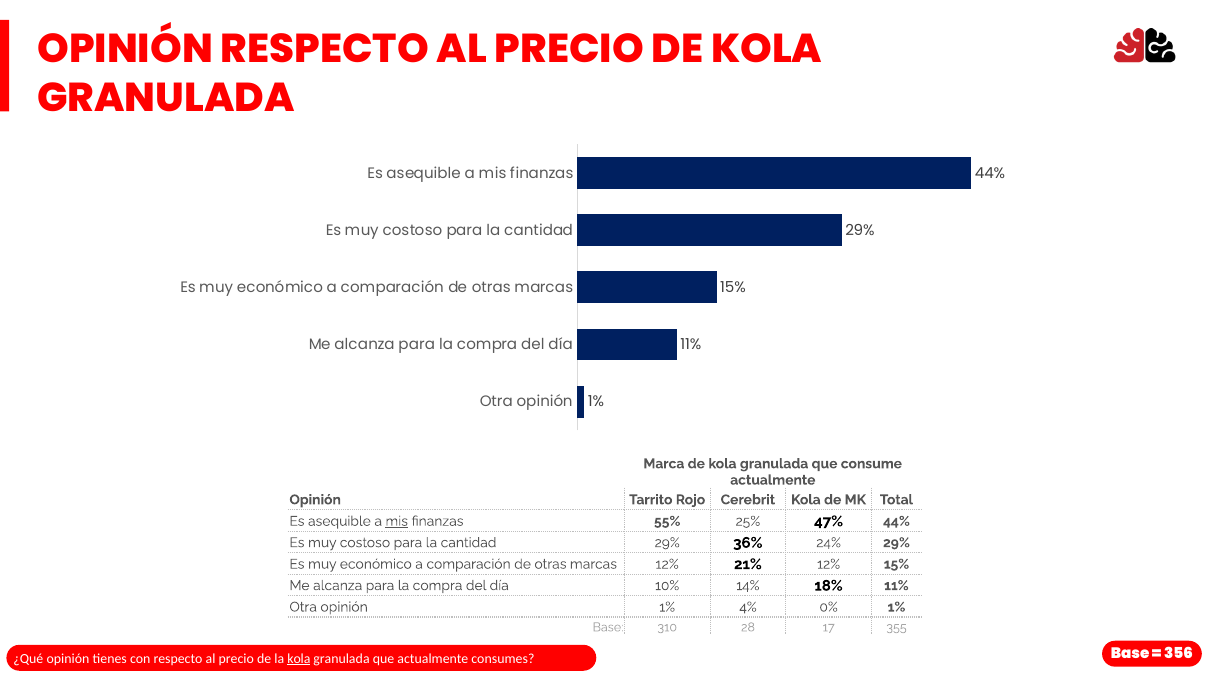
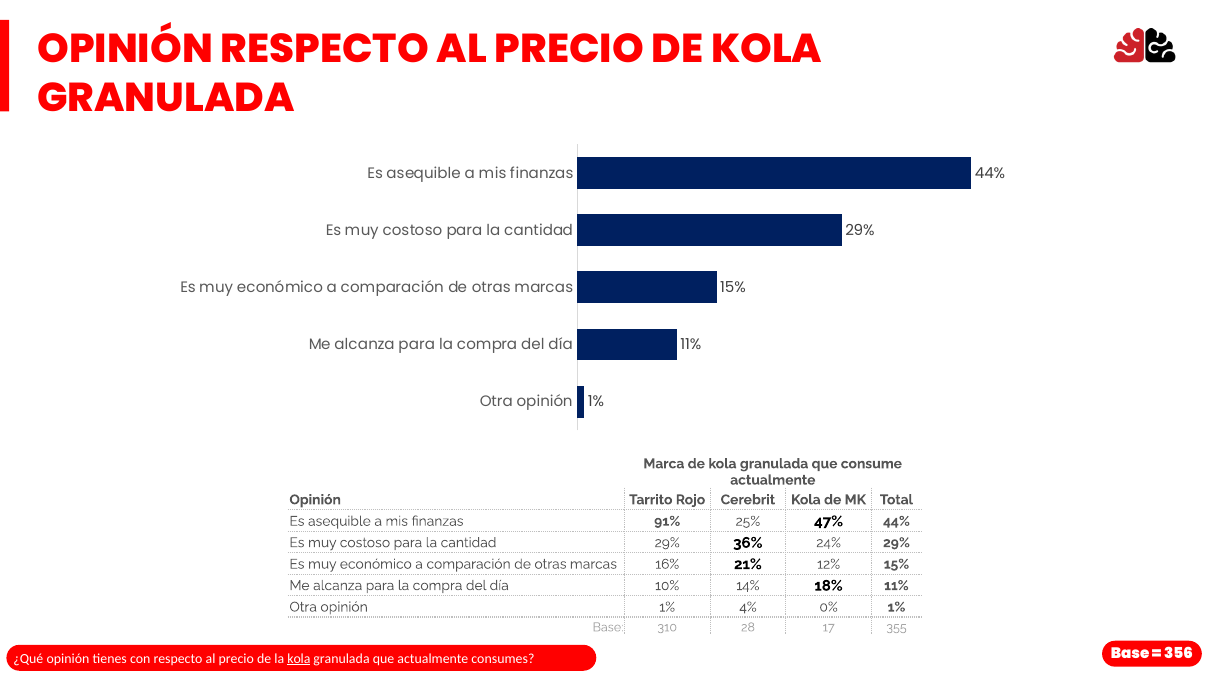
mis underline: present -> none (397, 521)
55%: 55% -> 91% (667, 521)
marcas 12%: 12% -> 16% (667, 564)
